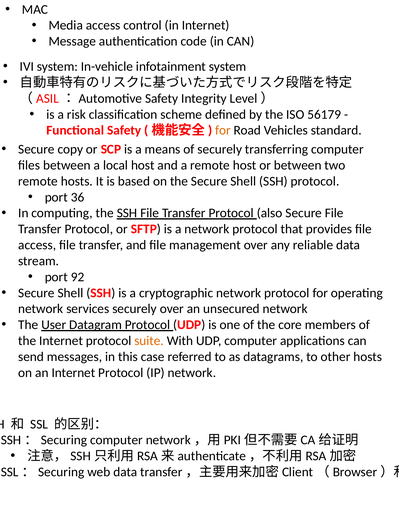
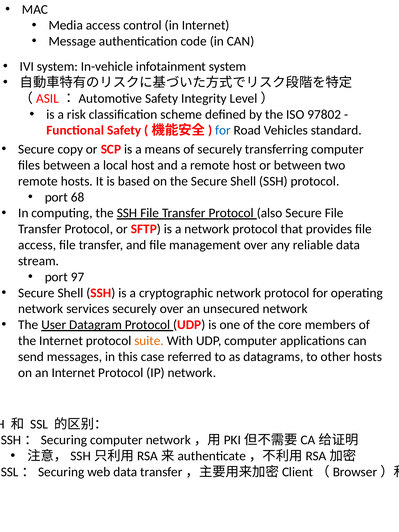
56179: 56179 -> 97802 (324, 114)
for colour: orange -> blue (223, 130)
36: 36 -> 68 (78, 197)
92: 92 -> 97 (78, 277)
